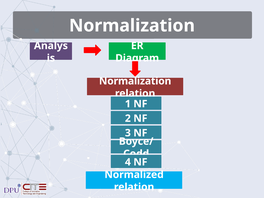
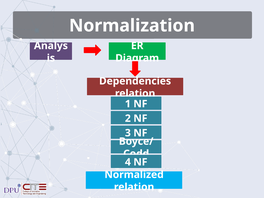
Normalization: Normalization -> Dependencies (135, 81)
